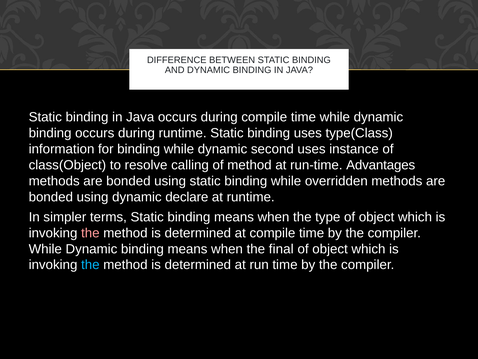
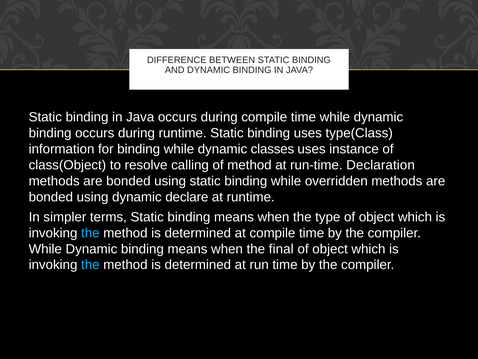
second: second -> classes (272, 149)
Advantages: Advantages -> Declaration (381, 165)
the colour: pink -> light blue (90, 233)
